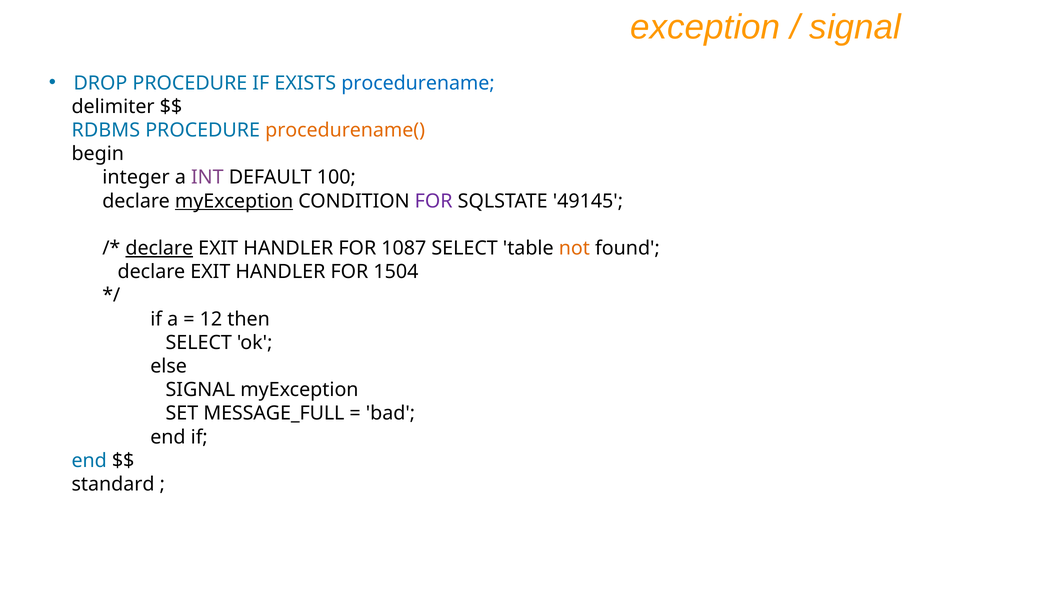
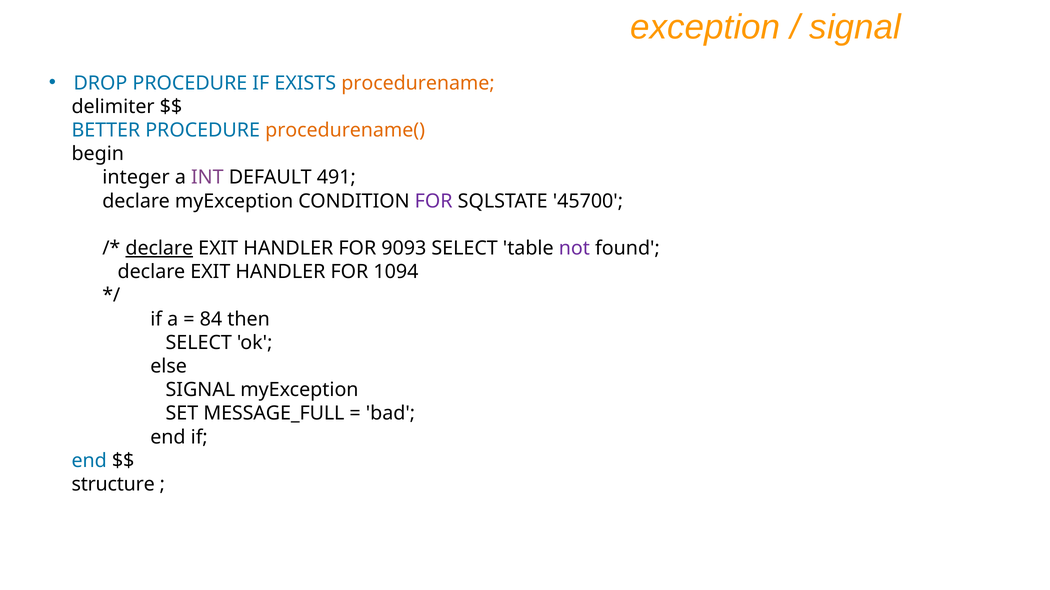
procedurename colour: blue -> orange (418, 83)
RDBMS: RDBMS -> BETTER (106, 130)
100: 100 -> 491 (336, 178)
myException underline: present -> none (234, 201)
49145: 49145 -> 45700 (588, 201)
1087: 1087 -> 9093 (404, 249)
not colour: orange -> purple (574, 249)
1504: 1504 -> 1094 (396, 272)
12: 12 -> 84 (211, 319)
standard: standard -> structure (113, 485)
